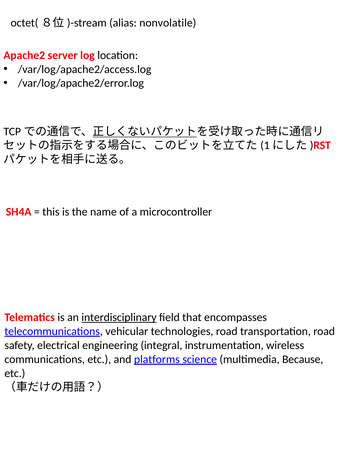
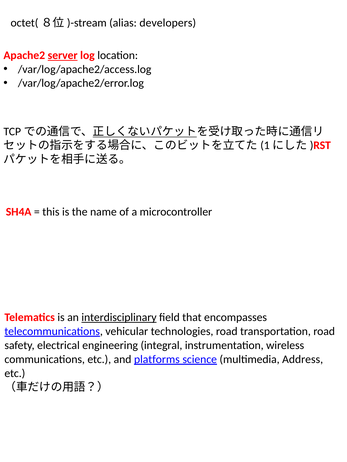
nonvolatile: nonvolatile -> developers (168, 23)
server underline: none -> present (63, 55)
Because: Because -> Address (303, 360)
